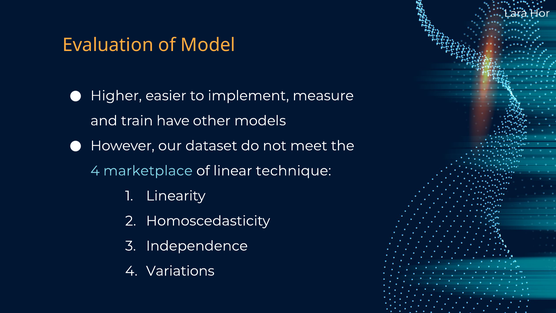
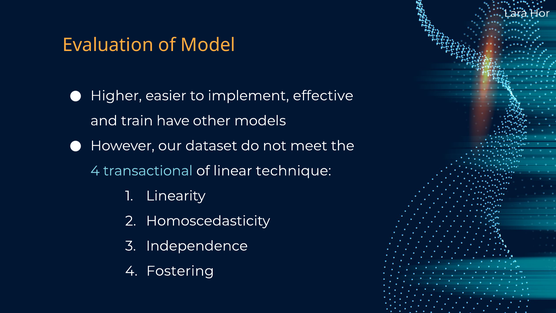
measure: measure -> effective (323, 96)
marketplace: marketplace -> transactional (148, 171)
Variations: Variations -> Fostering (180, 271)
